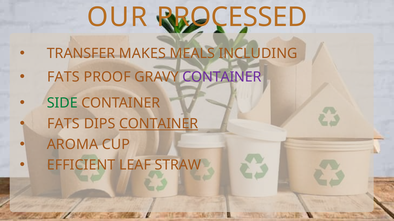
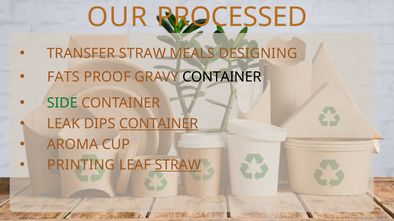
TRANSFER MAKES: MAKES -> STRAW (142, 54)
INCLUDING: INCLUDING -> DESIGNING (258, 54)
CONTAINER colour: purple -> black (222, 77)
FATS: FATS -> LEAK (63, 124)
EFFICIENT: EFFICIENT -> PRINTING (81, 166)
STRAW underline: none -> present (178, 166)
